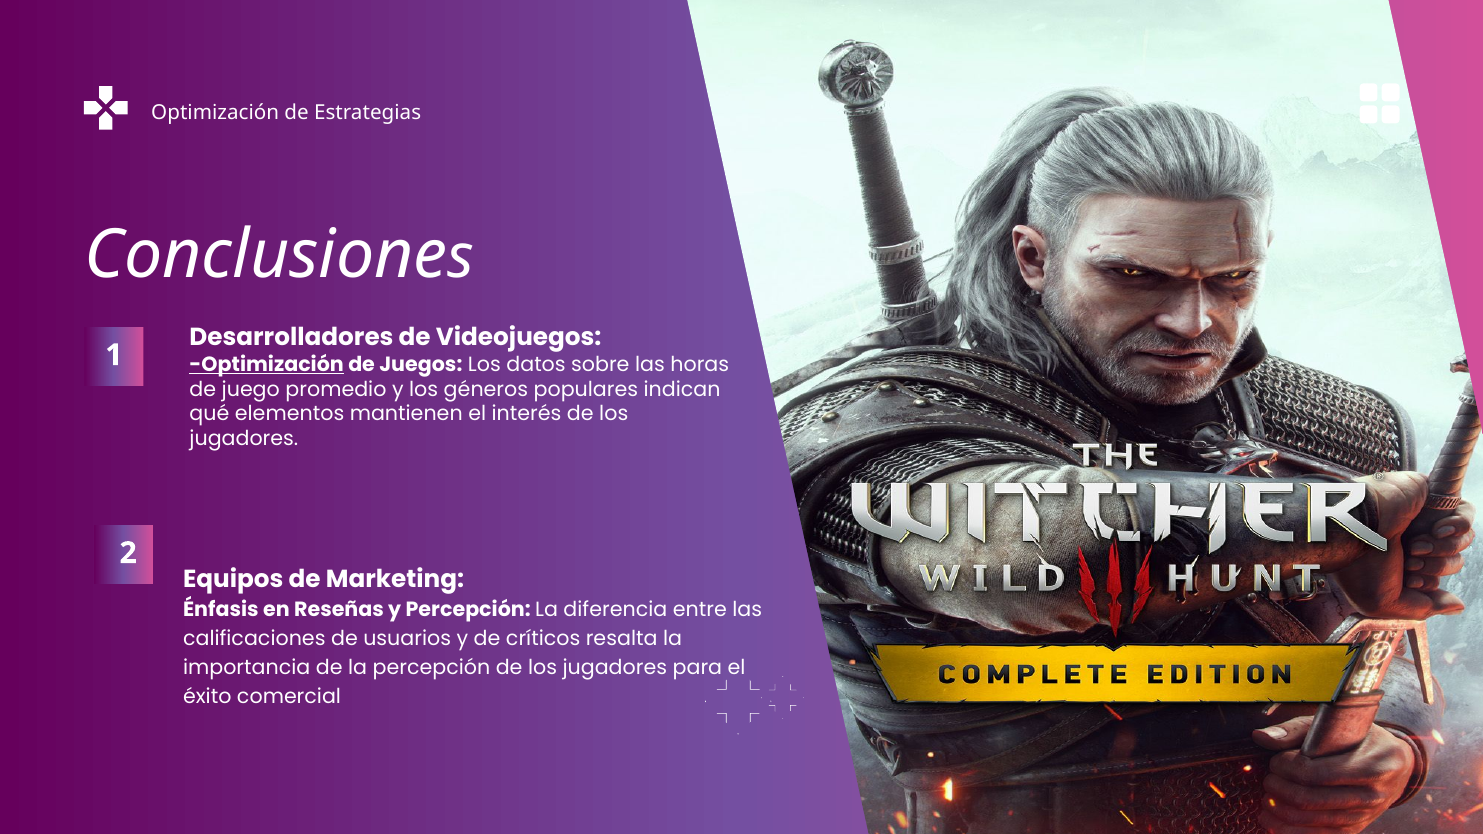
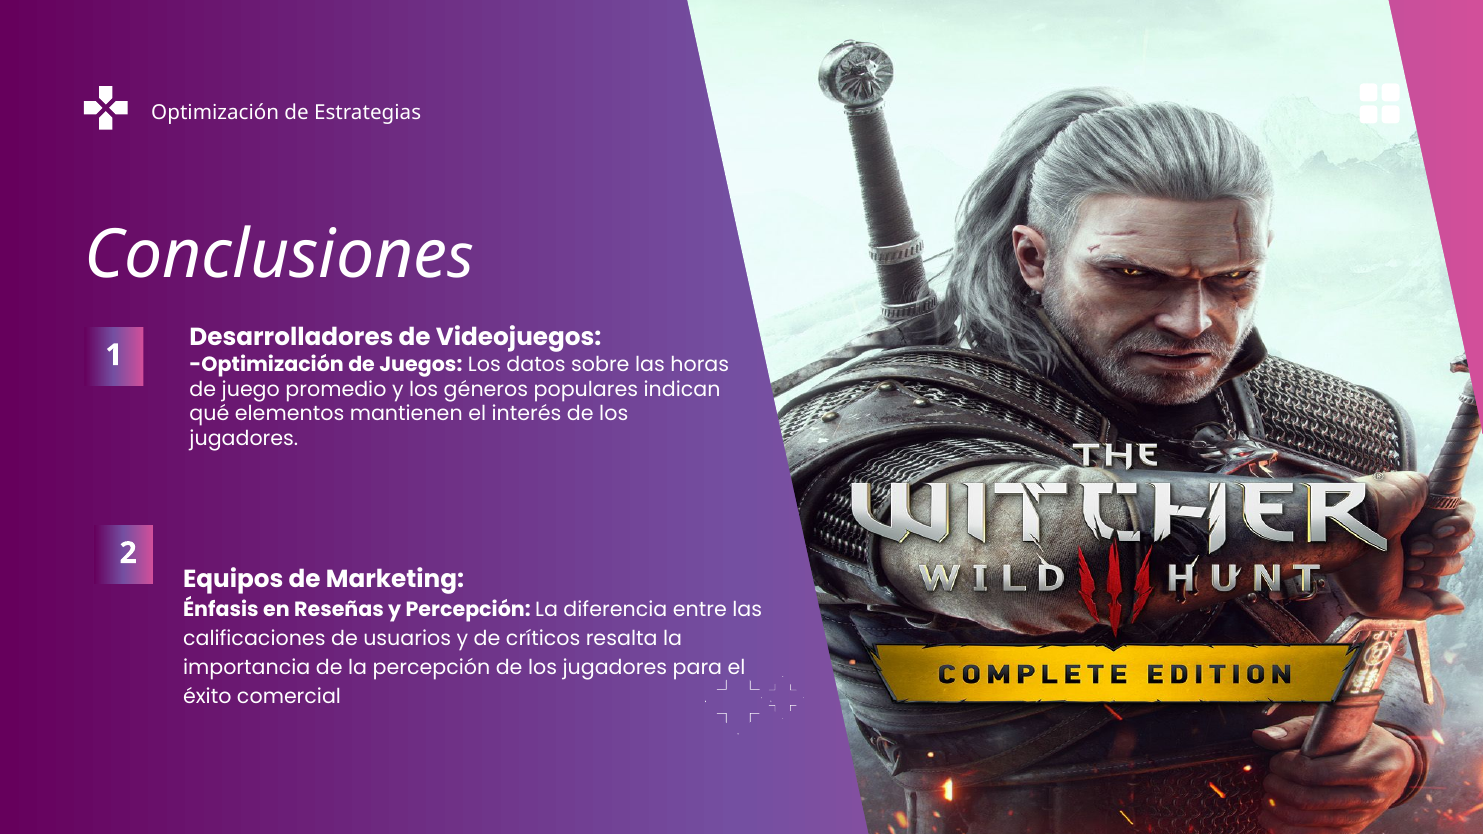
Optimización underline: present -> none (267, 365)
